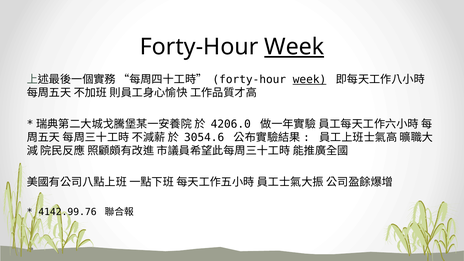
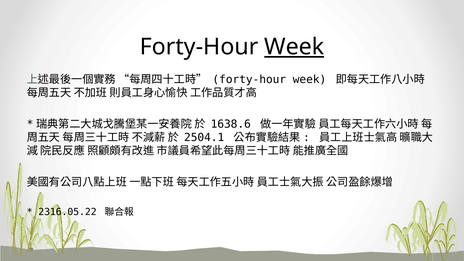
week underline: present -> none (310, 79)
4206.0: 4206.0 -> 1638.6 (231, 124)
3054.6: 3054.6 -> 2504.1 (204, 137)
4142.99.76: 4142.99.76 -> 2316.05.22 (67, 212)
